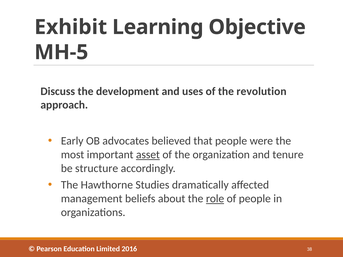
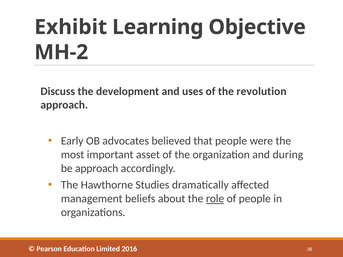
MH-5: MH-5 -> MH-2 (61, 52)
asset underline: present -> none (148, 155)
tenure: tenure -> during (288, 155)
be structure: structure -> approach (97, 169)
